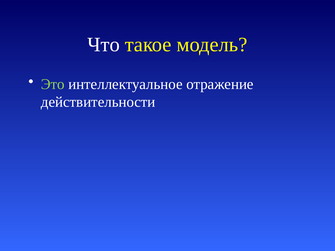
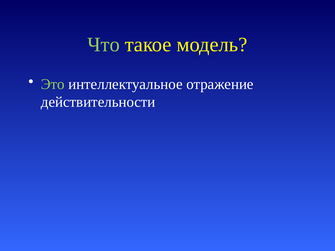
Что colour: white -> light green (104, 45)
